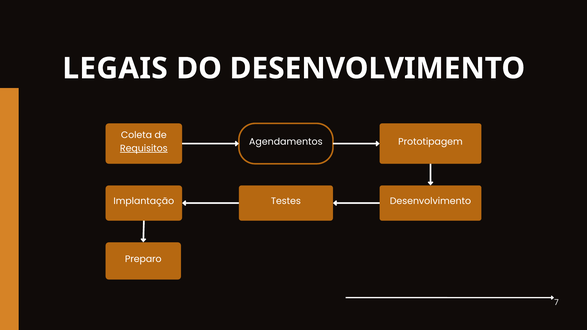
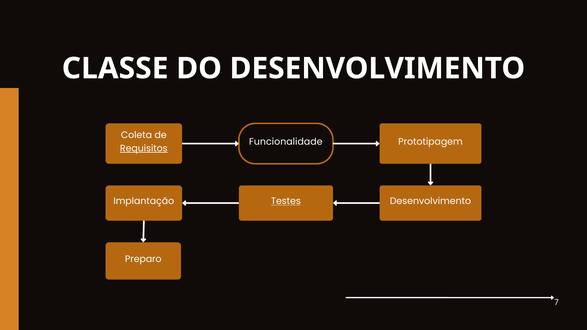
LEGAIS: LEGAIS -> CLASSE (115, 68)
Agendamentos: Agendamentos -> Funcionalidade (286, 142)
Testes underline: none -> present (286, 201)
